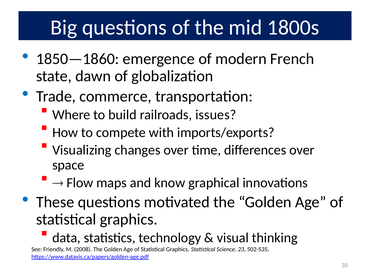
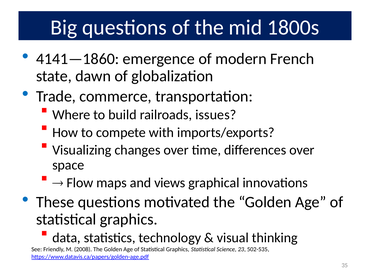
1850—1860: 1850—1860 -> 4141—1860 (78, 59)
know: know -> views (170, 182)
